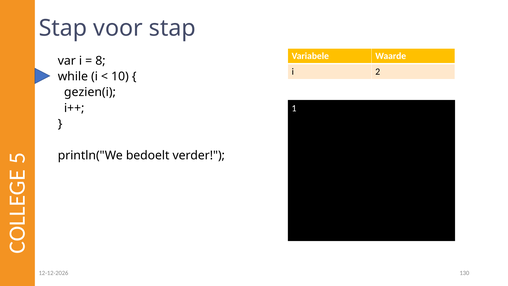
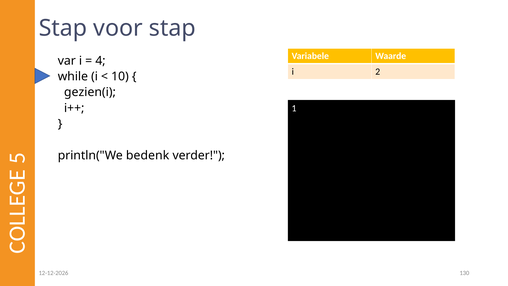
8: 8 -> 4 (100, 61)
bedoelt: bedoelt -> bedenk (148, 155)
